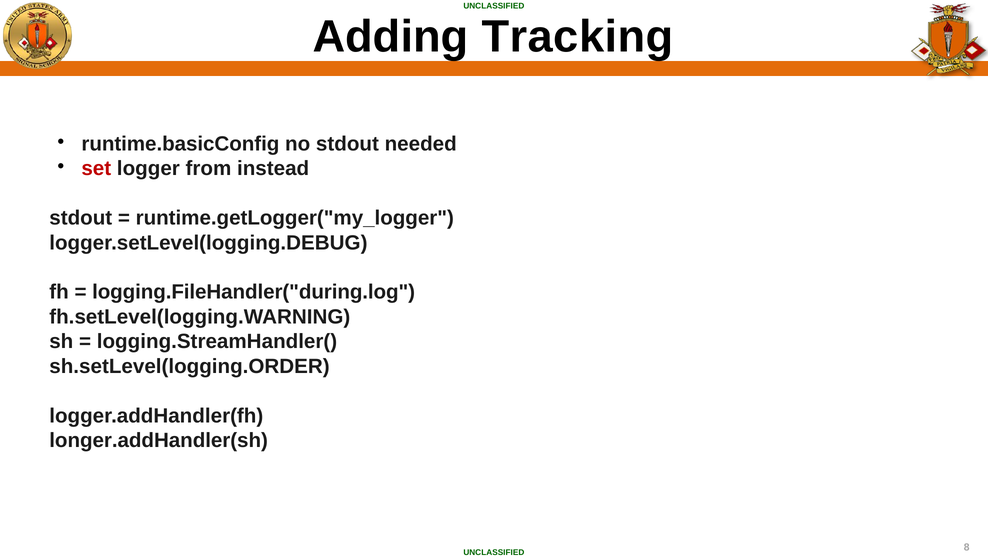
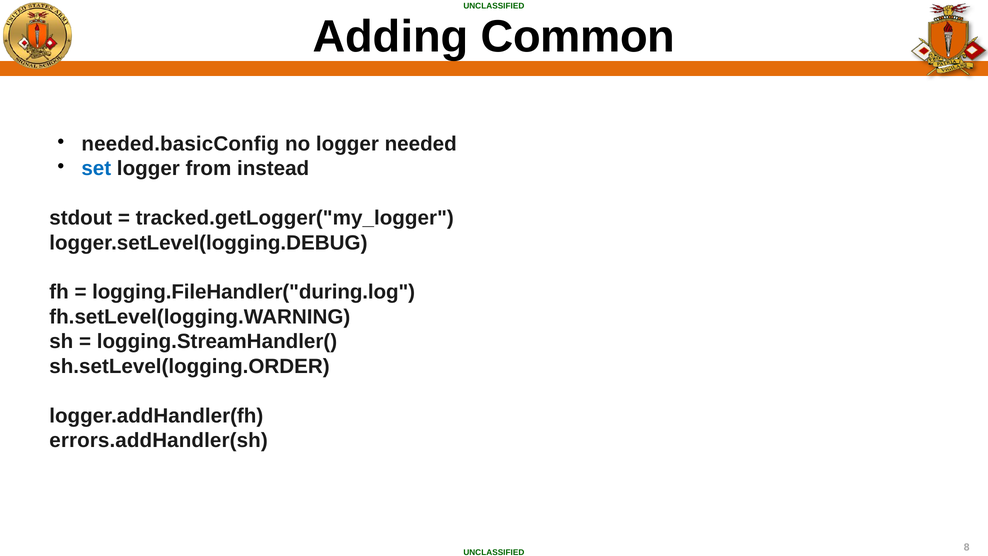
Tracking: Tracking -> Common (578, 37)
runtime.basicConfig: runtime.basicConfig -> needed.basicConfig (180, 144)
no stdout: stdout -> logger (347, 144)
set colour: red -> blue (96, 169)
runtime.getLogger("my_logger: runtime.getLogger("my_logger -> tracked.getLogger("my_logger (295, 218)
longer.addHandler(sh: longer.addHandler(sh -> errors.addHandler(sh (159, 440)
